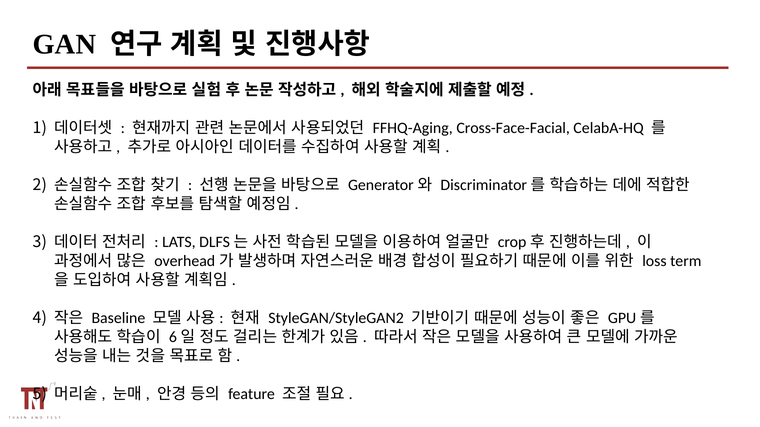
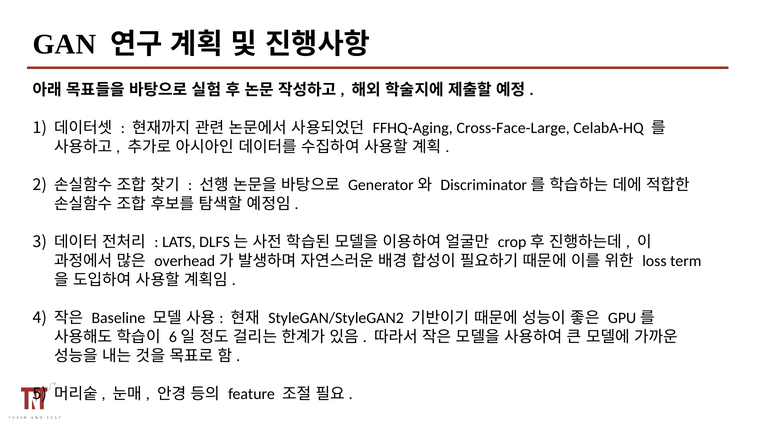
Cross-Face-Facial: Cross-Face-Facial -> Cross-Face-Large (513, 128)
